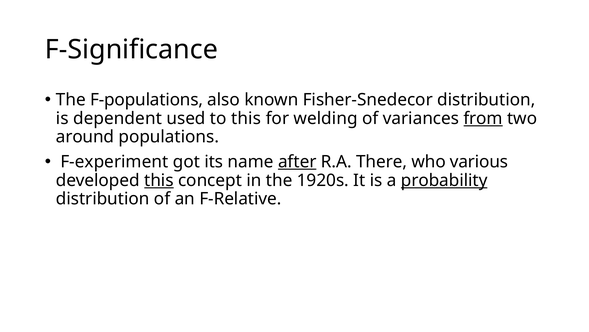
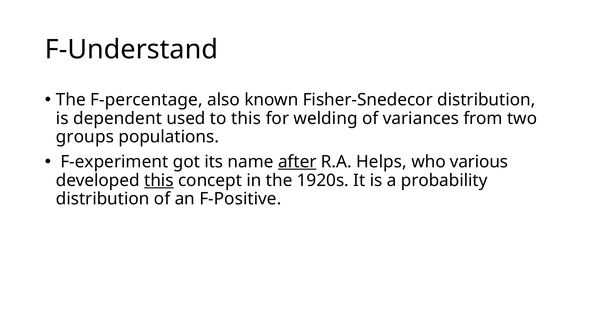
F-Significance: F-Significance -> F-Understand (131, 49)
F-populations: F-populations -> F-percentage (146, 100)
from underline: present -> none (483, 118)
around: around -> groups (85, 137)
There: There -> Helps (382, 161)
probability underline: present -> none (444, 180)
F-Relative: F-Relative -> F-Positive (240, 199)
